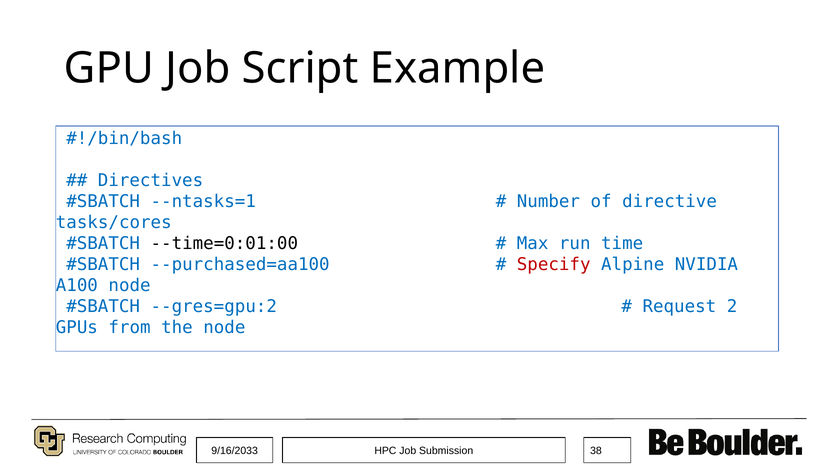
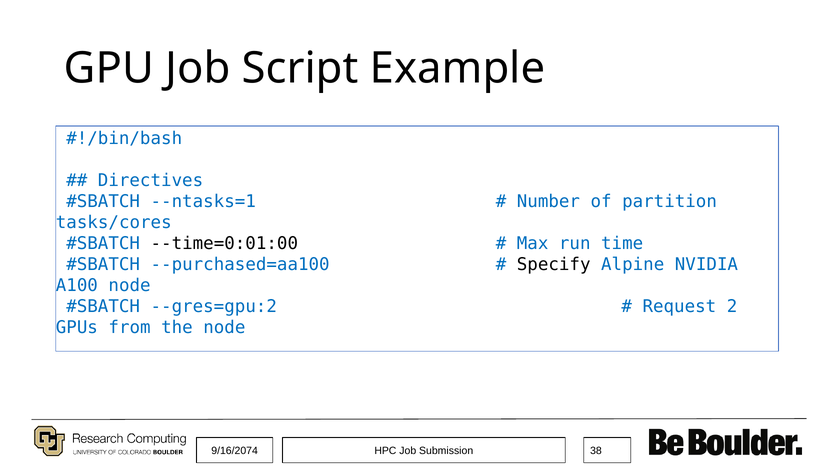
directive: directive -> partition (670, 201)
Specify colour: red -> black (554, 264)
9/16/2033: 9/16/2033 -> 9/16/2074 (235, 450)
